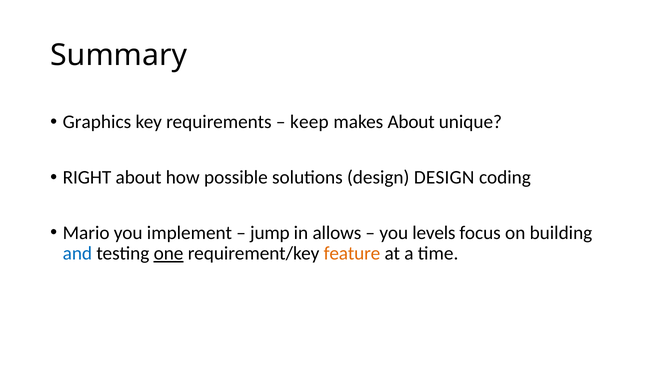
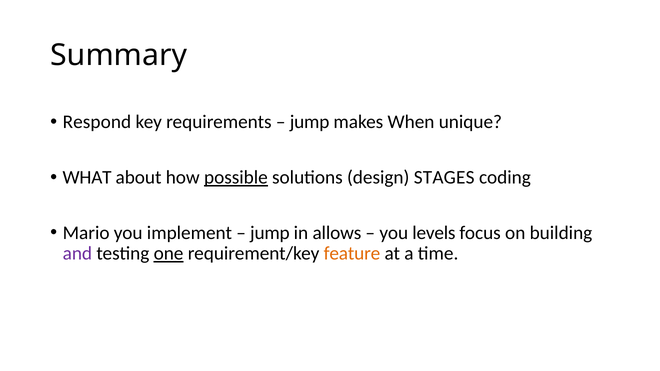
Graphics: Graphics -> Respond (97, 122)
keep: keep -> jump (310, 122)
makes About: About -> When (411, 122)
RIGHT: RIGHT -> WHAT (87, 178)
possible underline: none -> present (236, 178)
design DESIGN: DESIGN -> STAGES (444, 178)
and colour: blue -> purple (77, 254)
